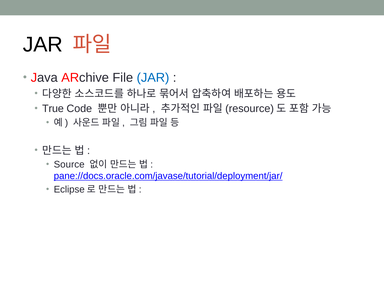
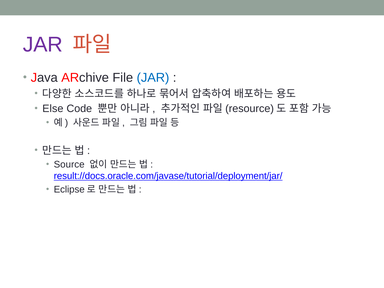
JAR colour: black -> purple (43, 45)
True: True -> Else (53, 109)
pane://docs.oracle.com/javase/tutorial/deployment/jar/: pane://docs.oracle.com/javase/tutorial/deployment/jar/ -> result://docs.oracle.com/javase/tutorial/deployment/jar/ (168, 176)
